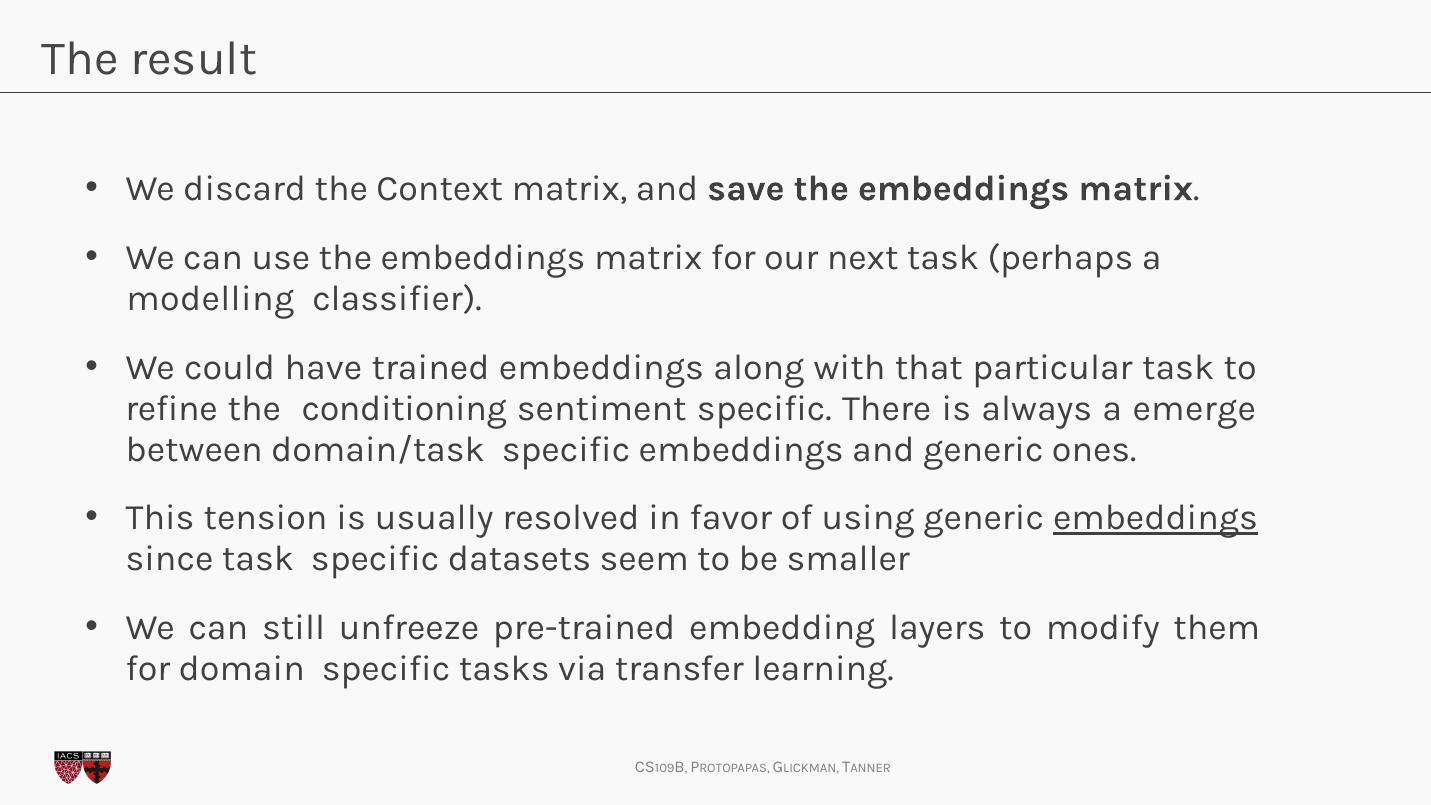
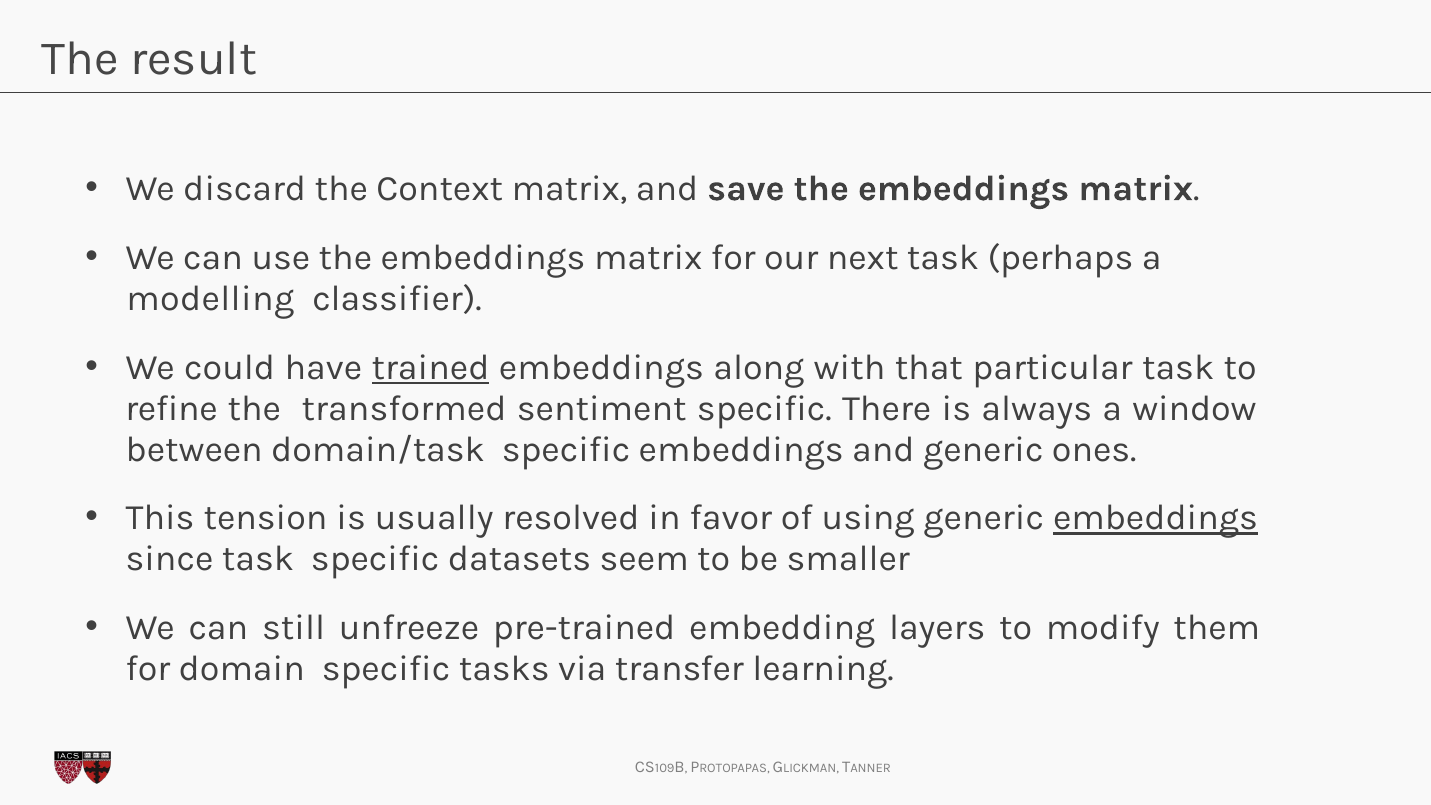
trained underline: none -> present (431, 367)
conditioning: conditioning -> transformed (404, 408)
emerge: emerge -> window (1194, 408)
